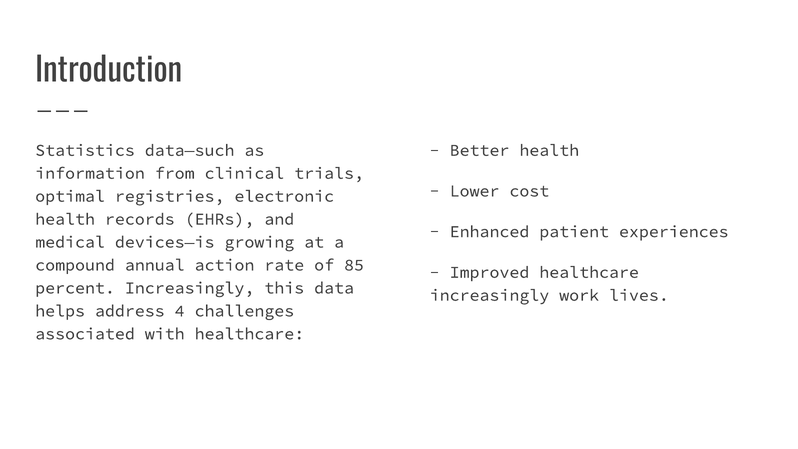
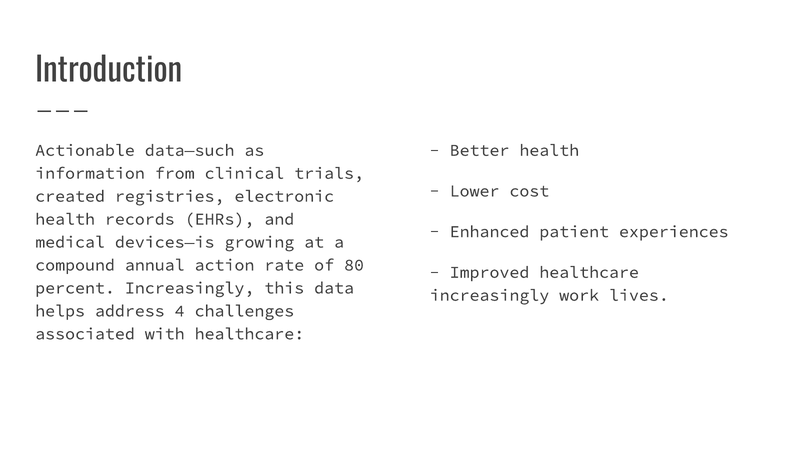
Statistics: Statistics -> Actionable (85, 150)
optimal: optimal -> created (70, 196)
85: 85 -> 80 (354, 265)
